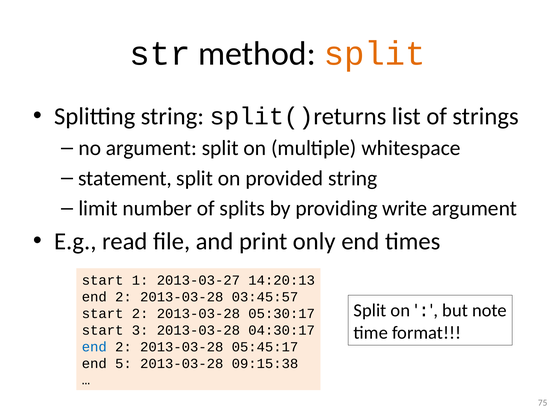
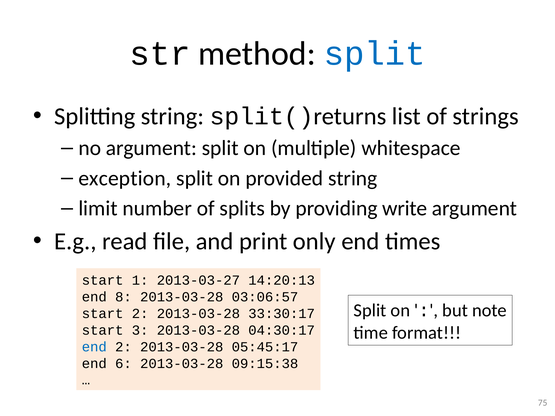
split colour: orange -> blue (375, 54)
statement: statement -> exception (125, 178)
2: 2 -> 8 (123, 297)
03:45:57: 03:45:57 -> 03:06:57 (265, 297)
05:30:17: 05:30:17 -> 33:30:17 (282, 314)
5: 5 -> 6 (123, 364)
